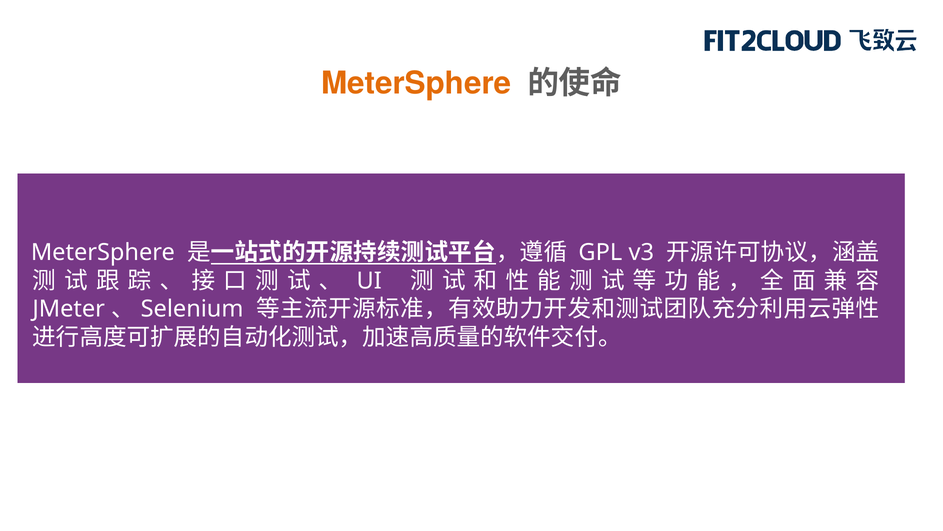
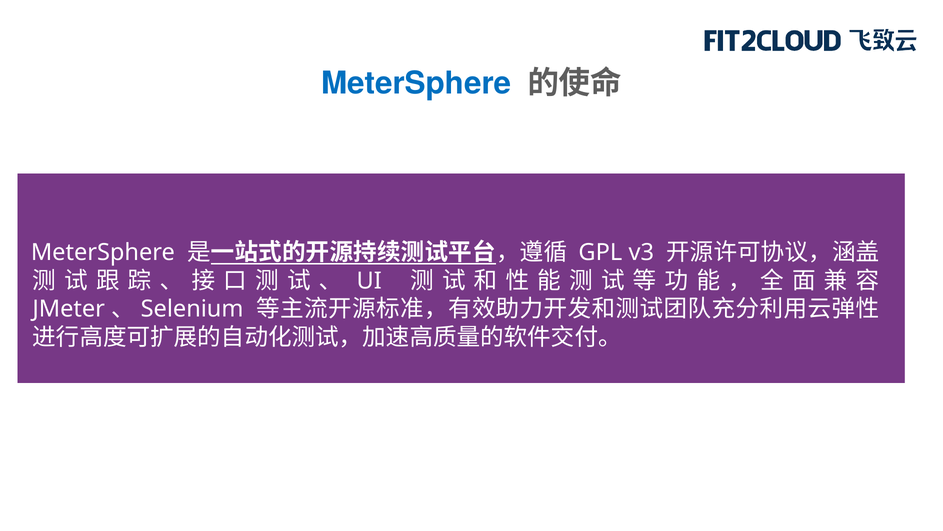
MeterSphere colour: orange -> blue (416, 84)
